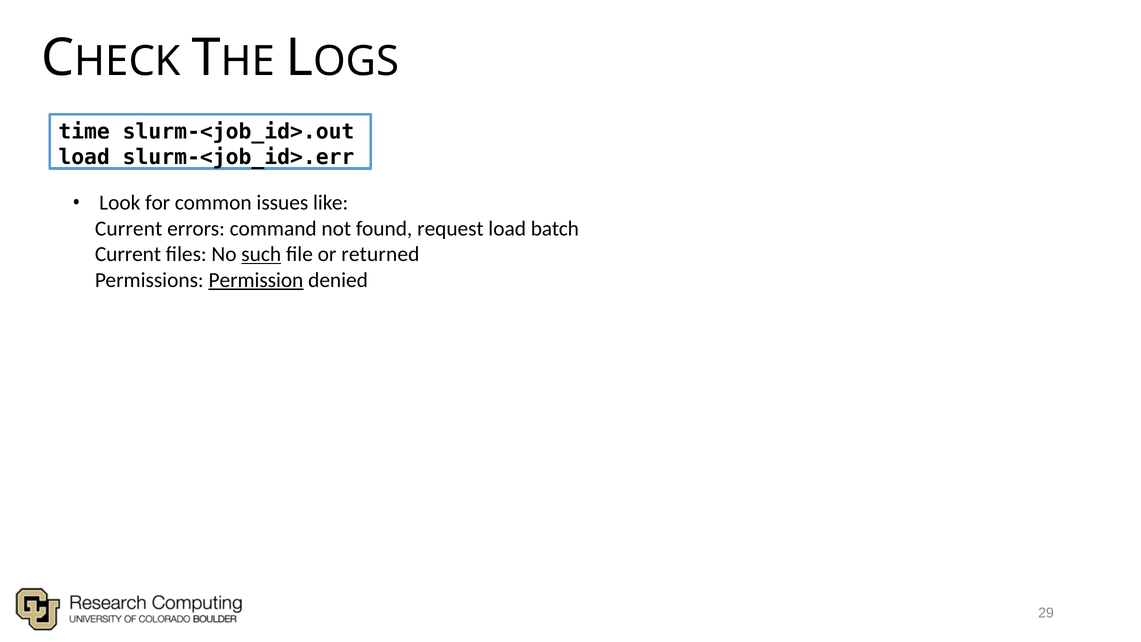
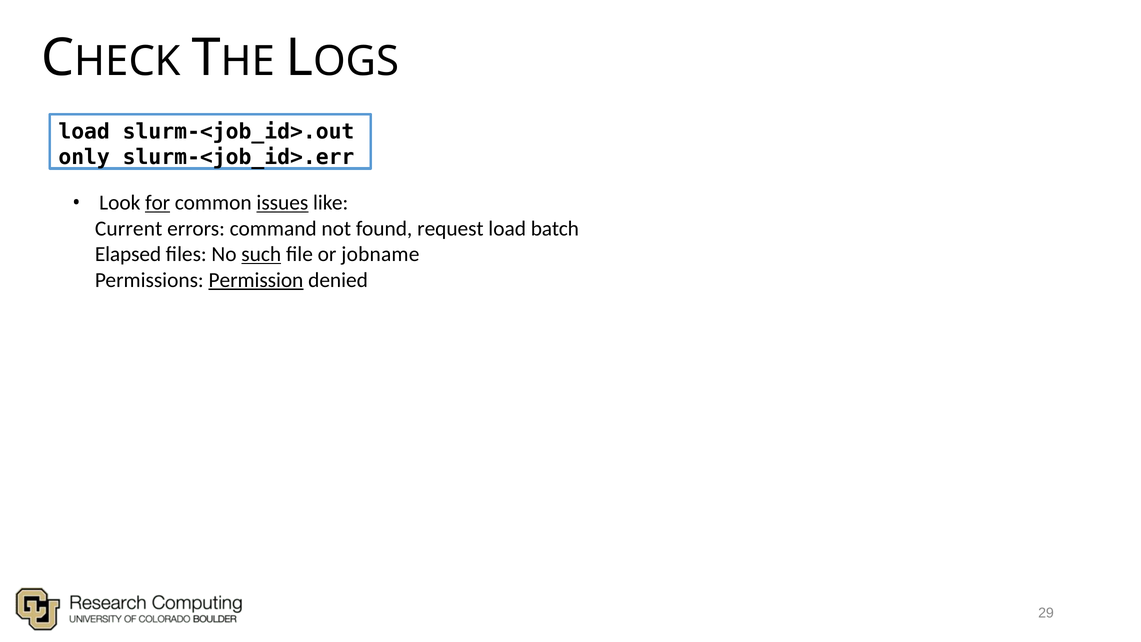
time: time -> load (84, 131)
load: load -> only (84, 157)
for underline: none -> present (158, 203)
issues underline: none -> present (282, 203)
Current: Current -> Elapsed (128, 254)
returned: returned -> jobname (380, 254)
